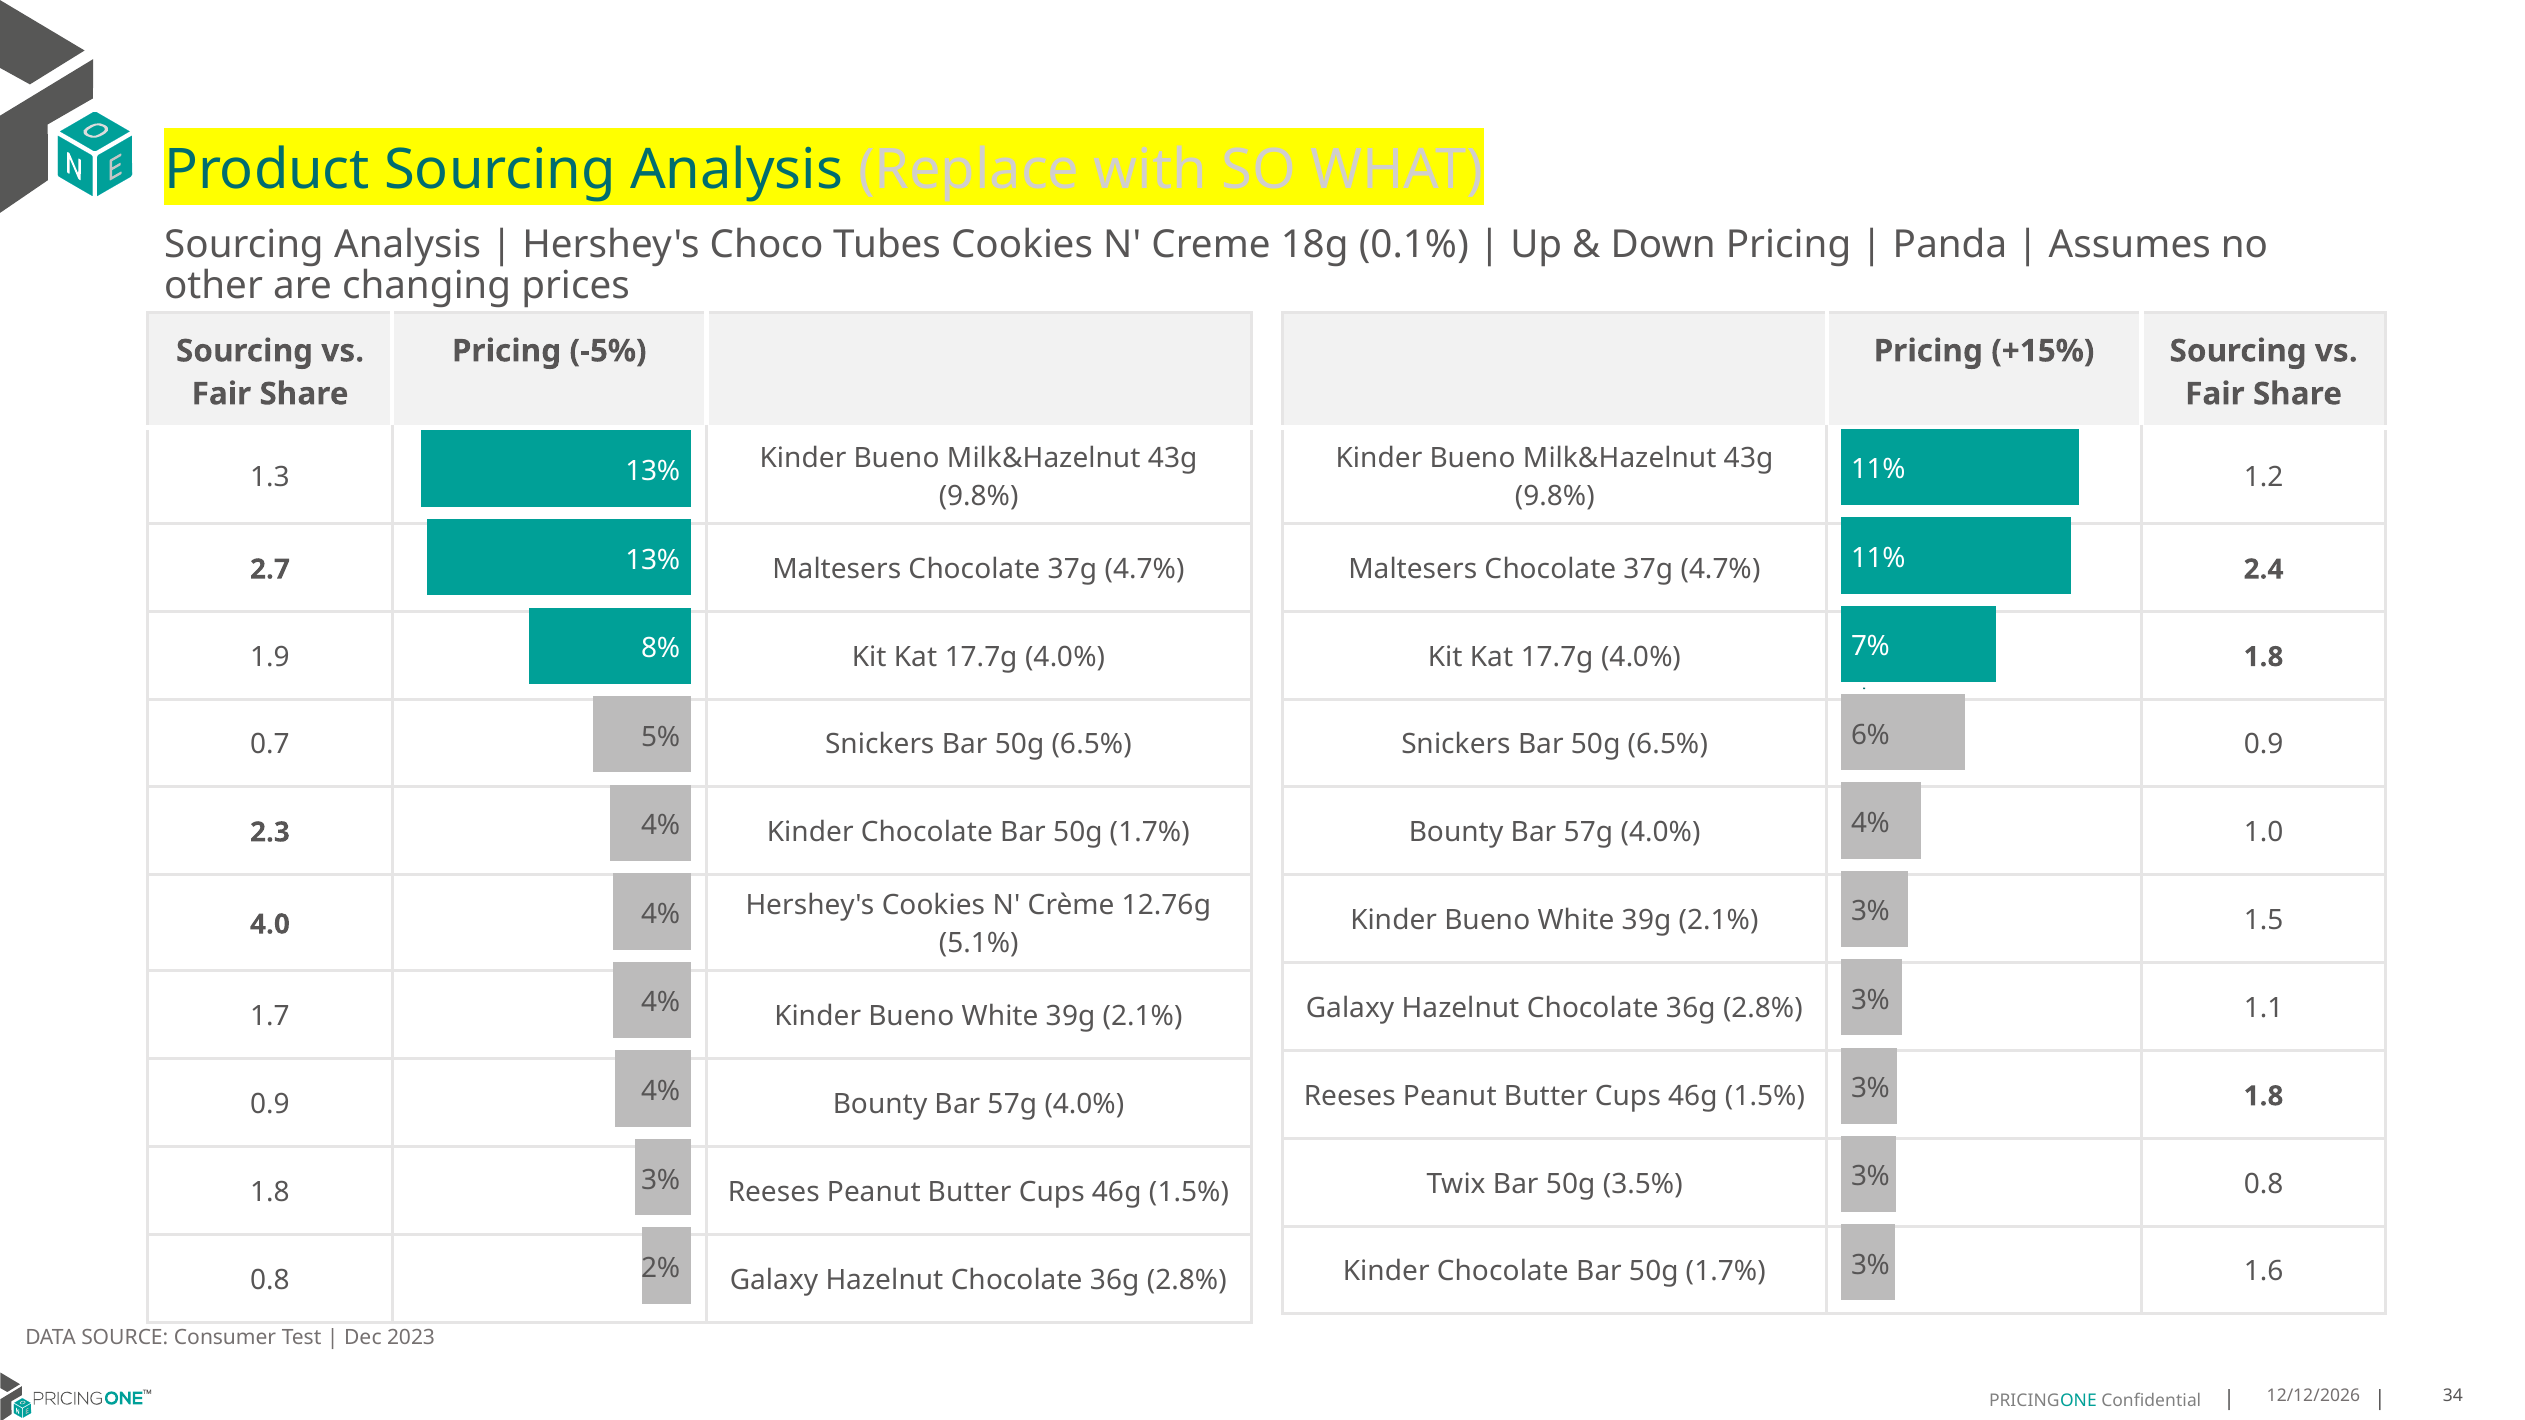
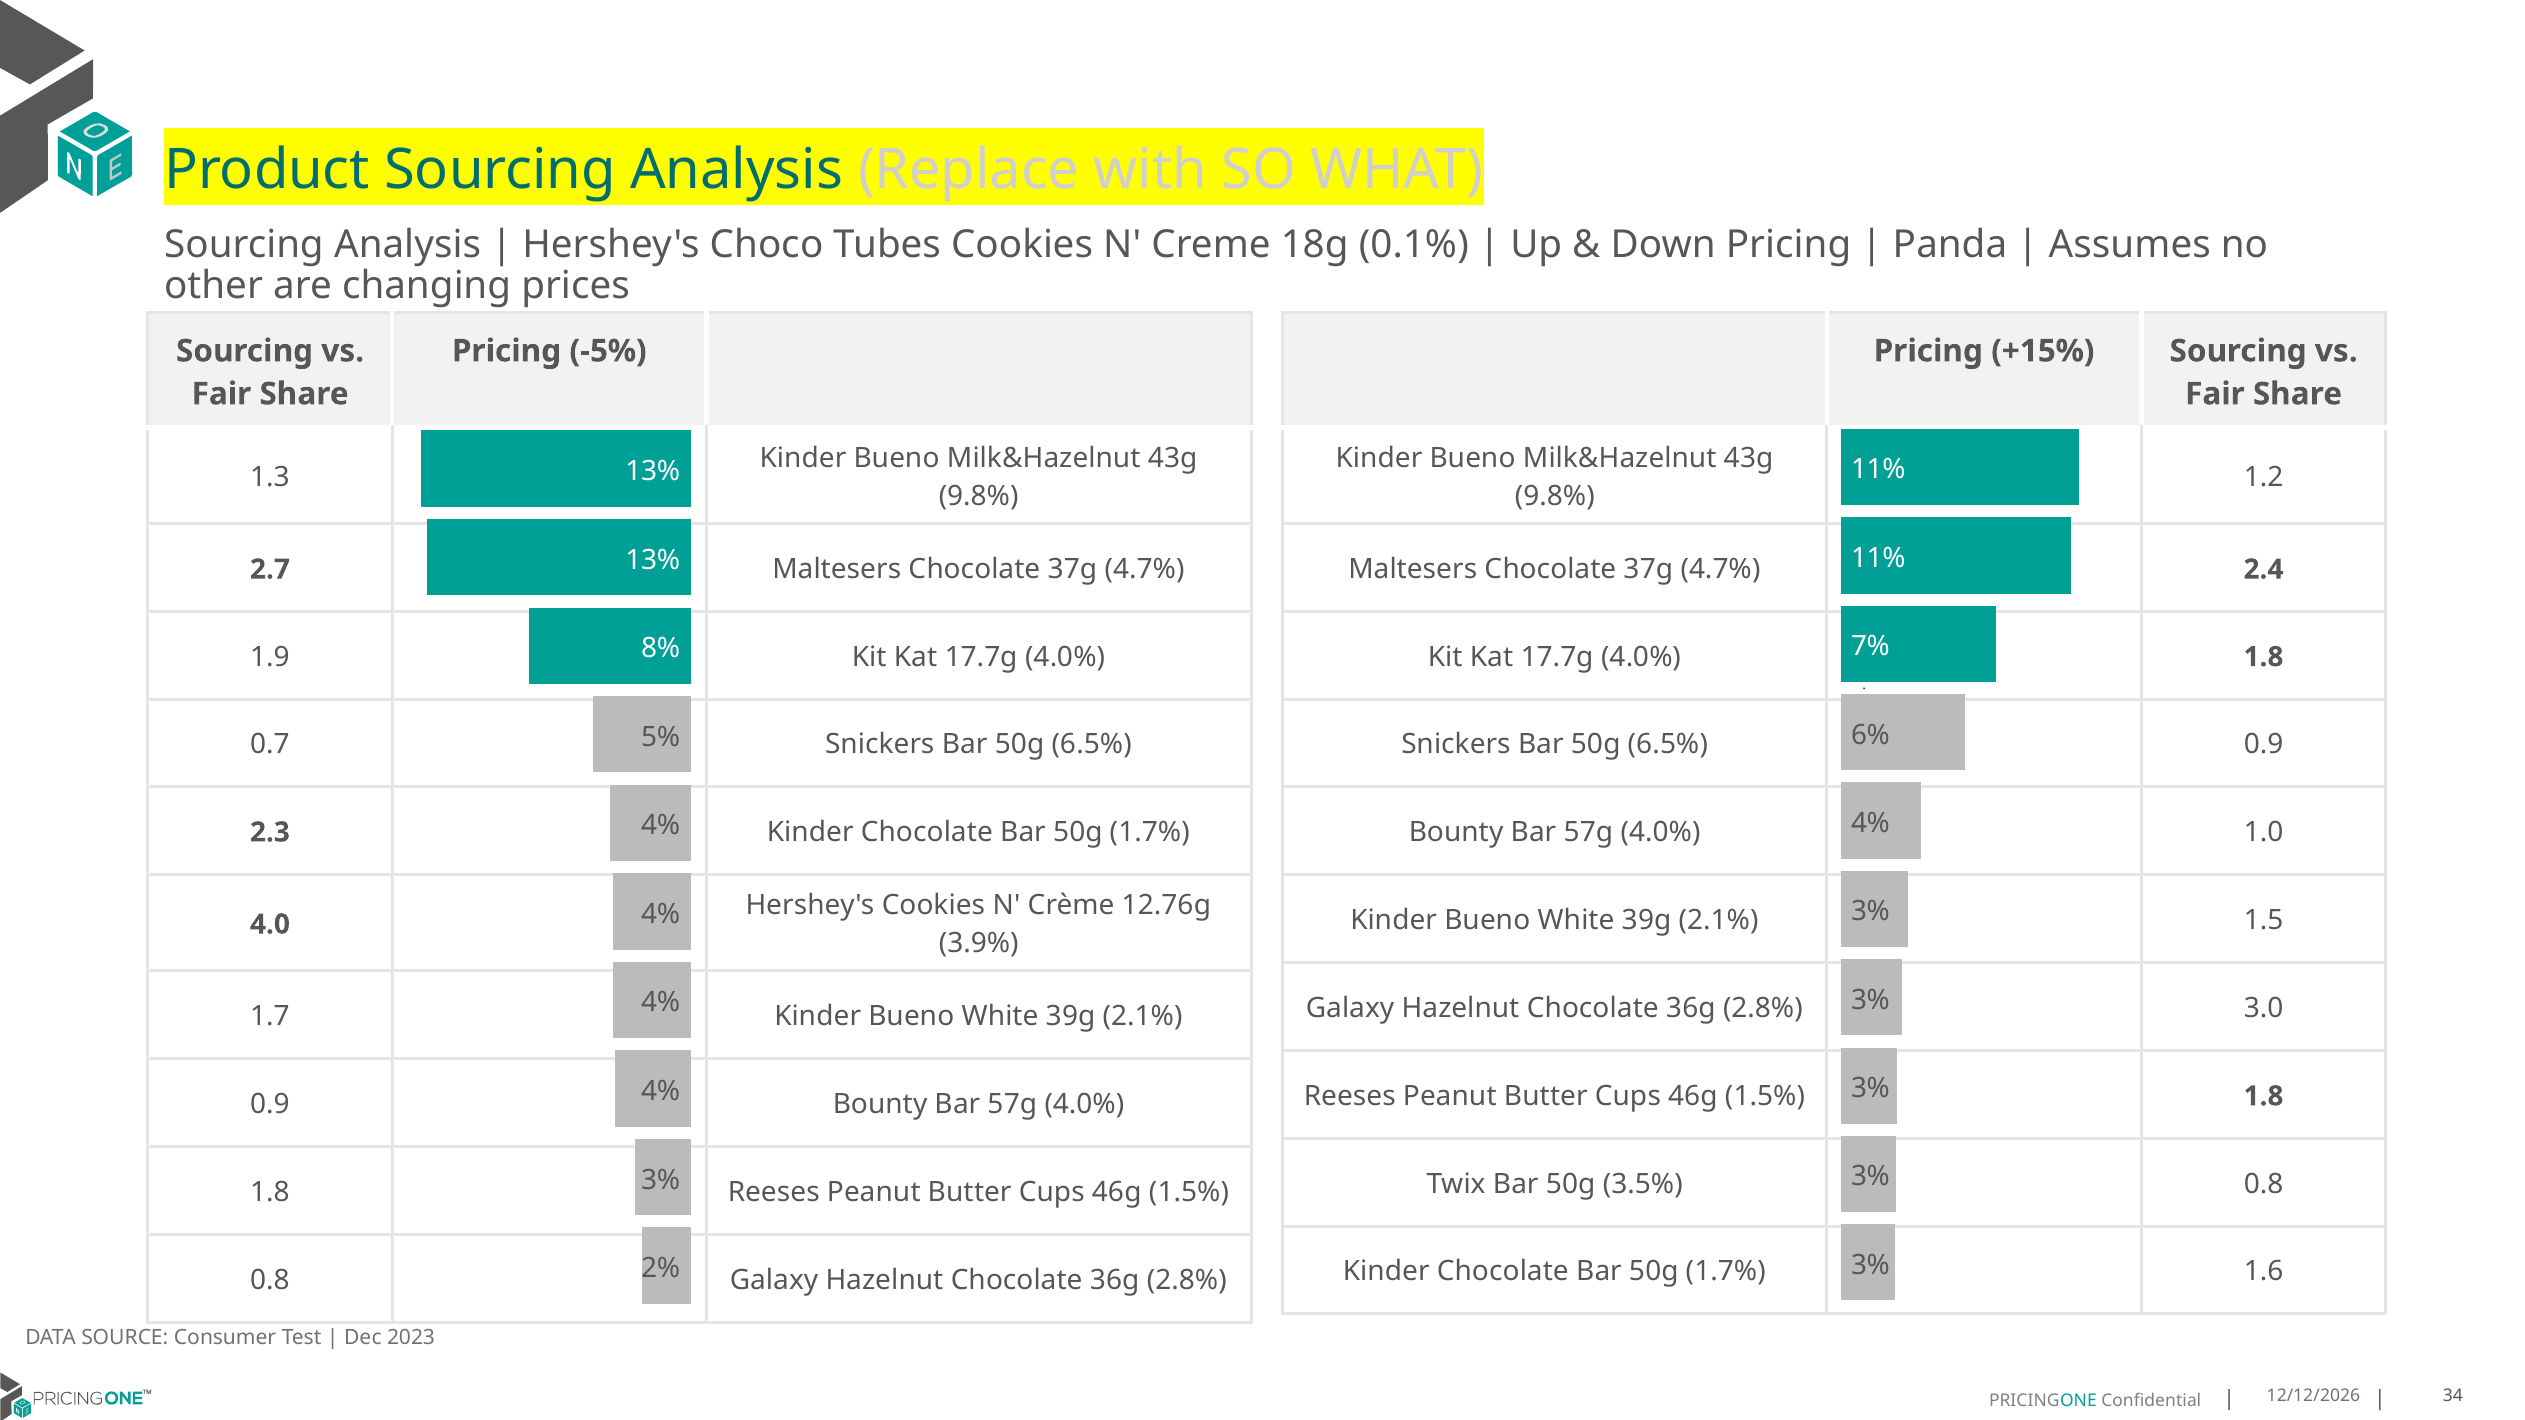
5.1%: 5.1% -> 3.9% (979, 944)
1.1: 1.1 -> 3.0 (2264, 1008)
